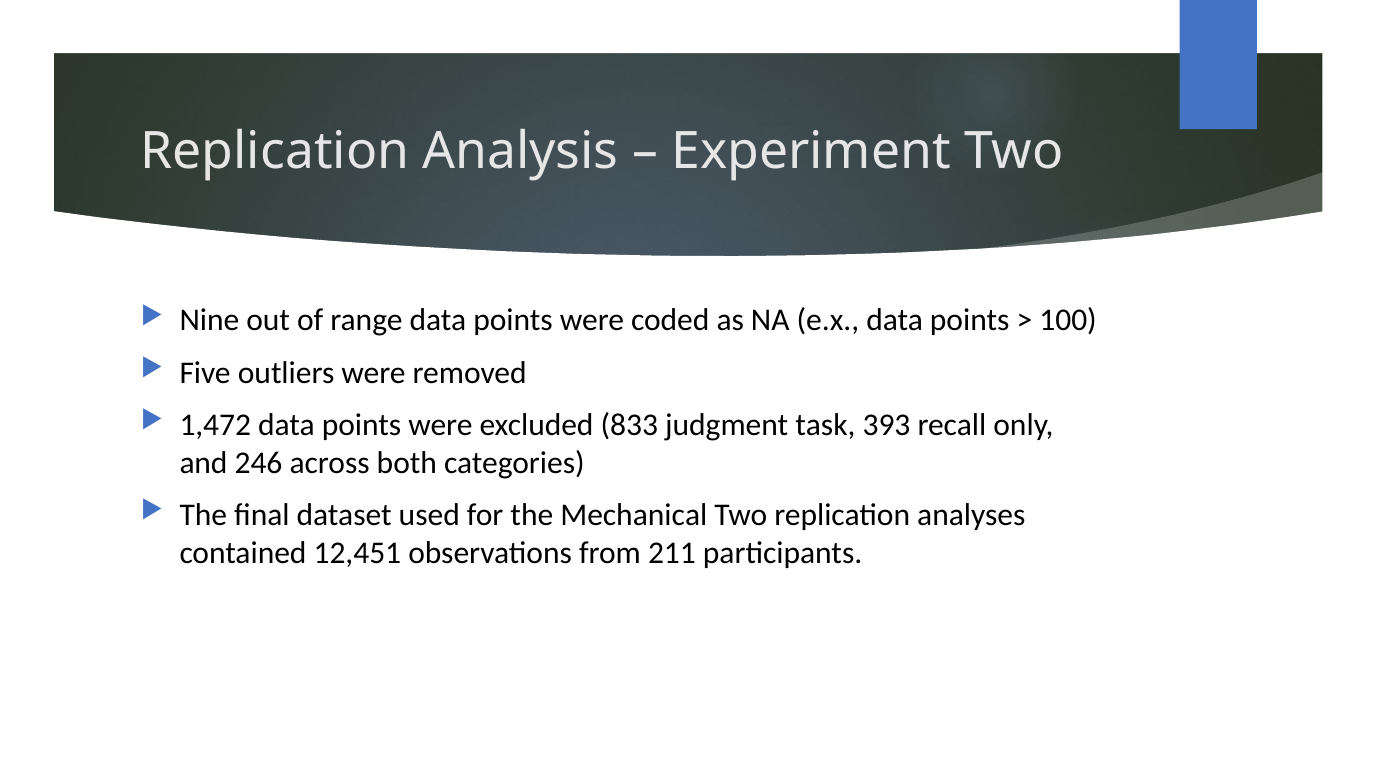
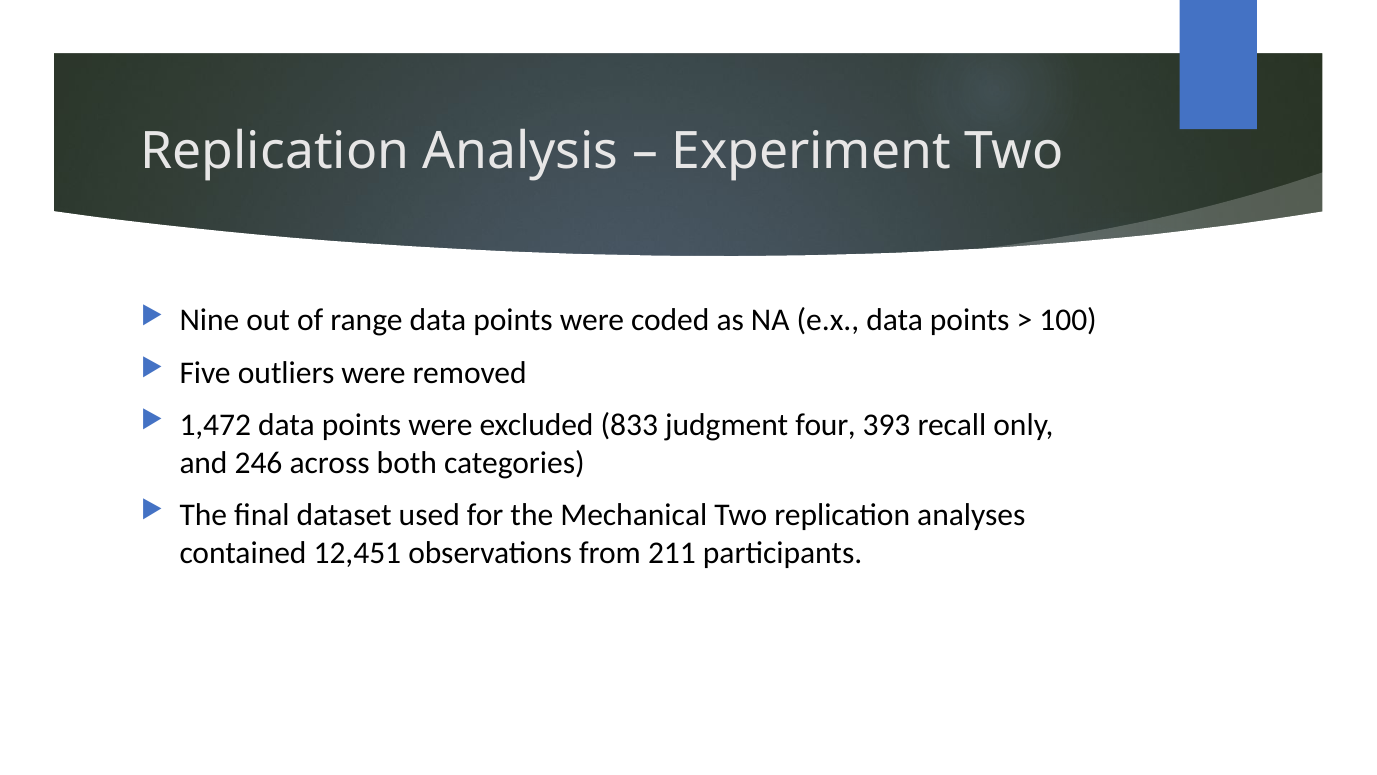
task: task -> four (826, 425)
